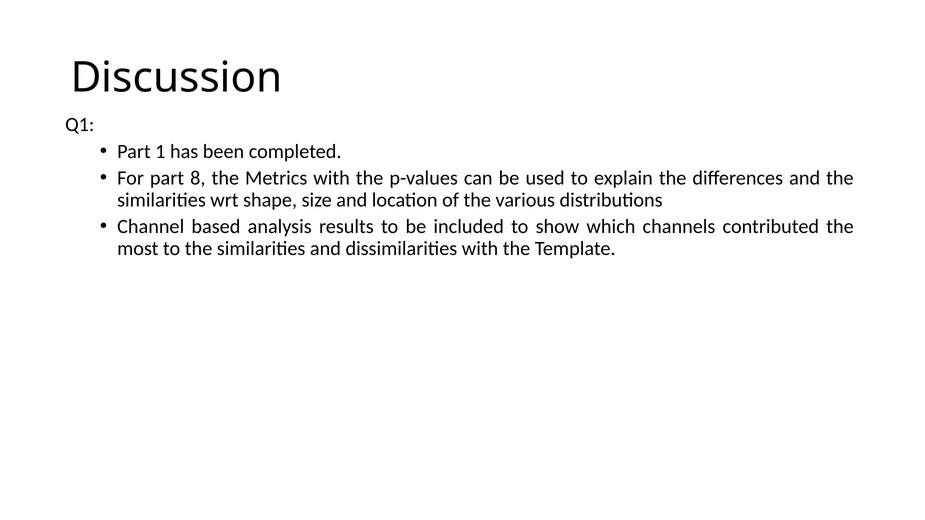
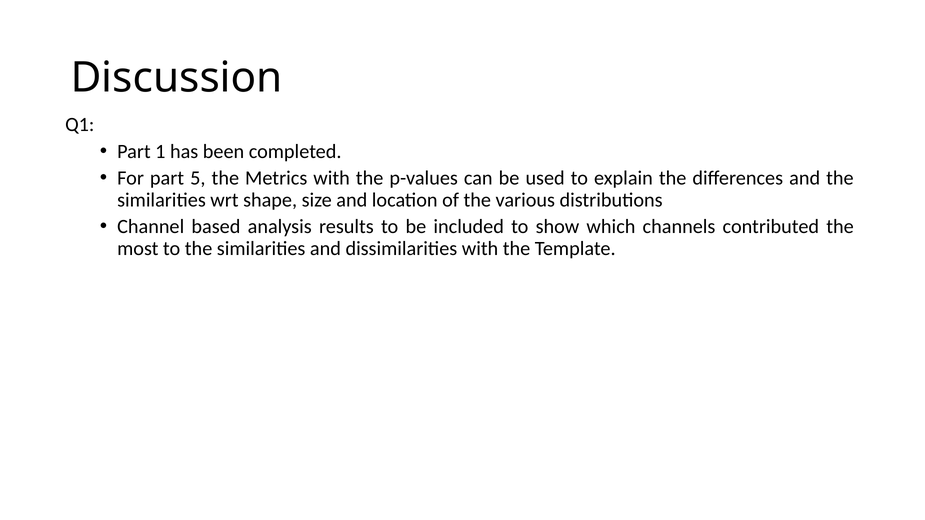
8: 8 -> 5 (198, 178)
